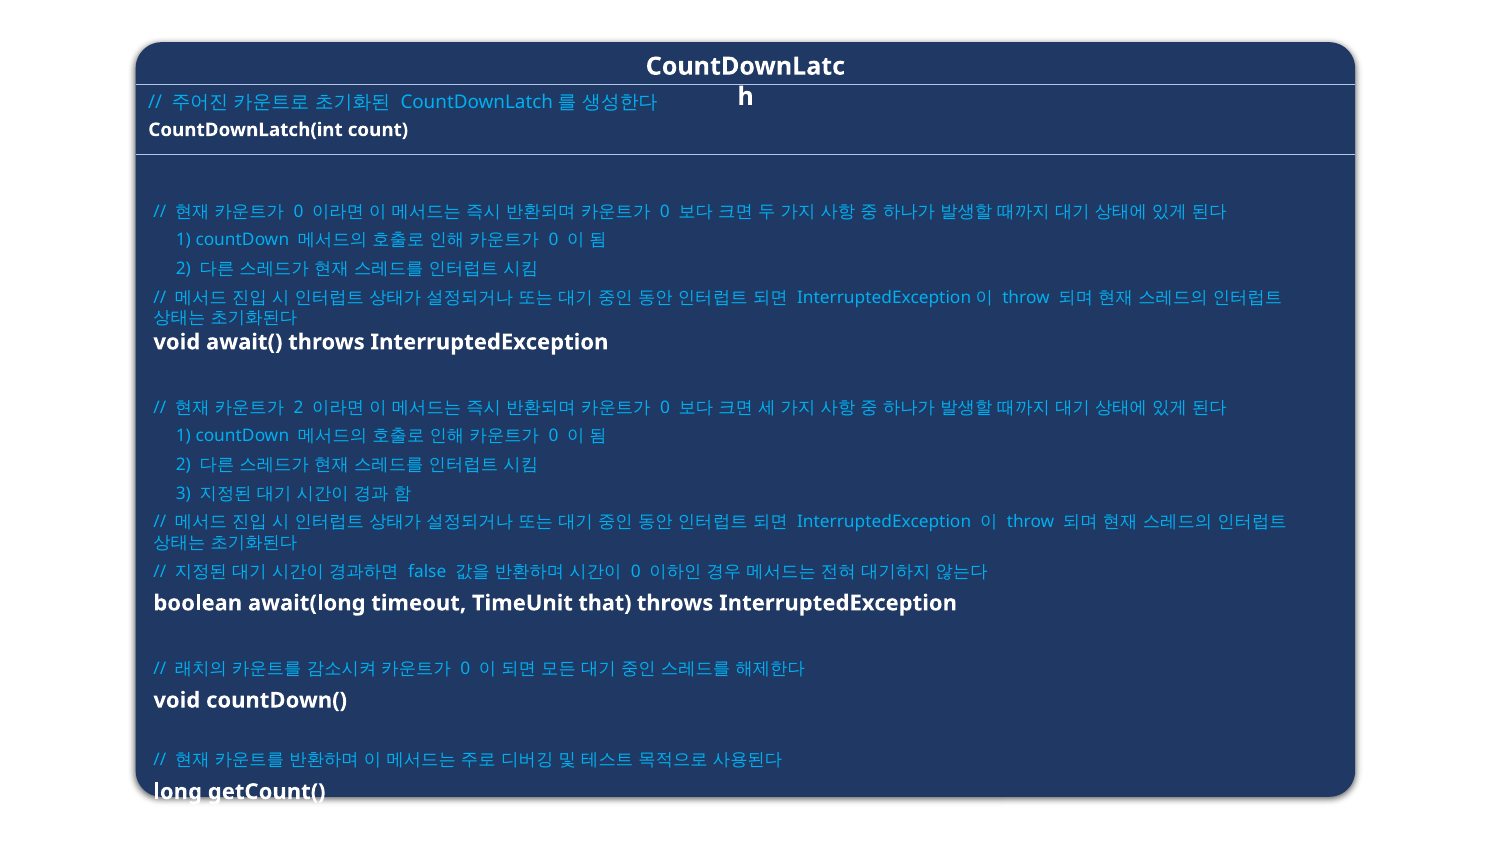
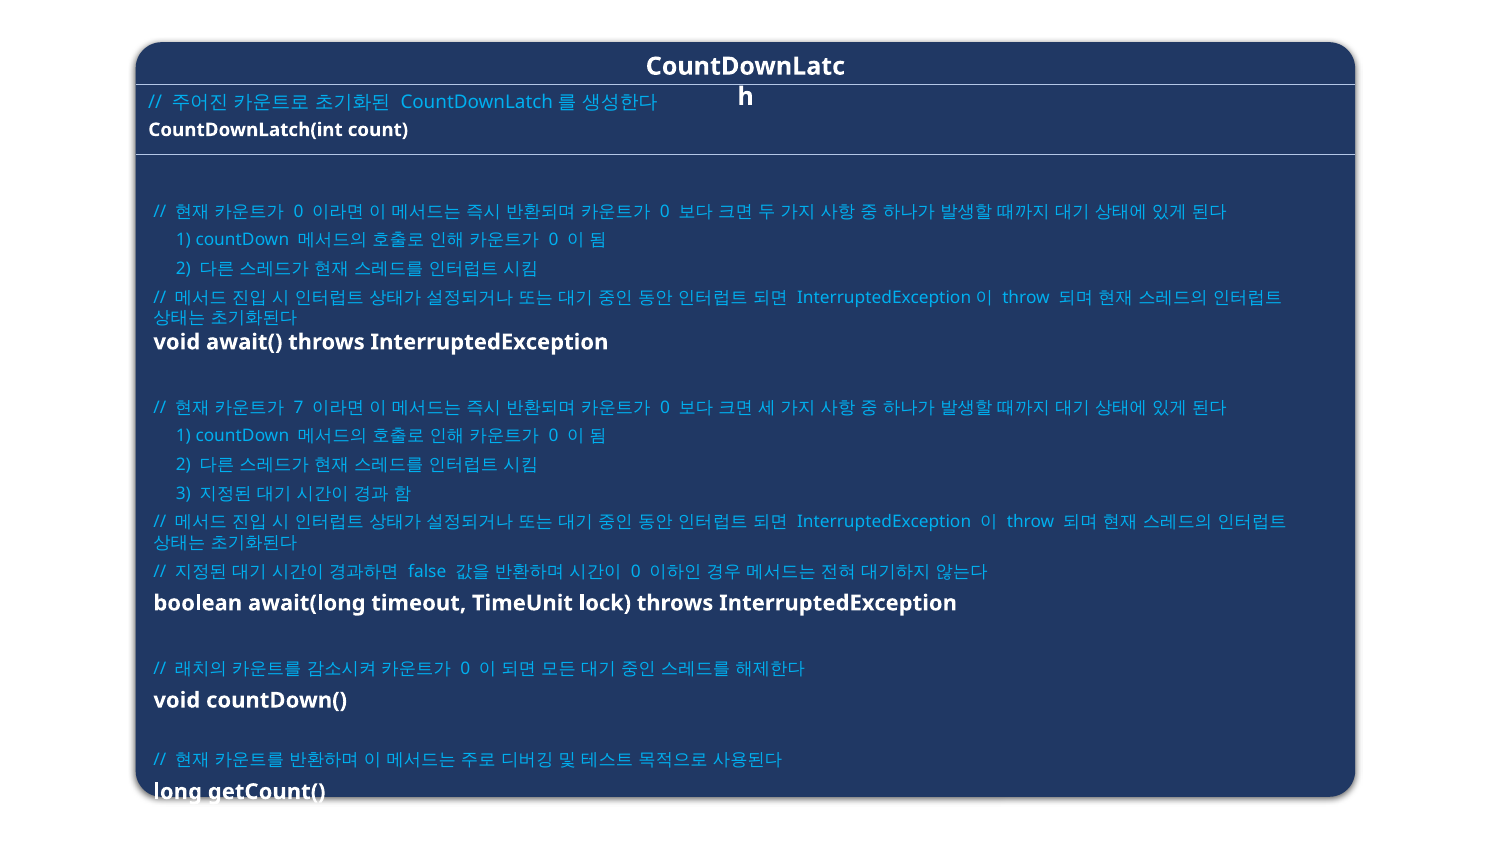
2: 2 -> 7 (299, 408)
that: that -> lock (605, 603)
